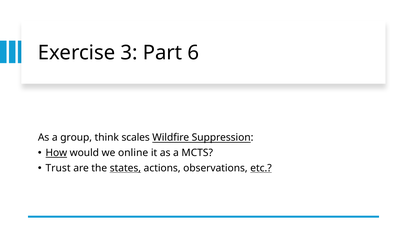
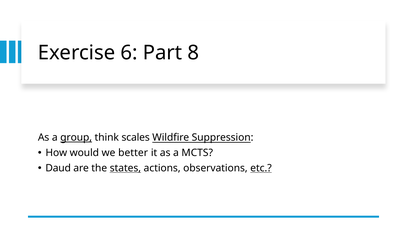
3: 3 -> 6 (129, 53)
6: 6 -> 8 (193, 53)
group underline: none -> present (76, 138)
How underline: present -> none (56, 153)
online: online -> better (133, 153)
Trust: Trust -> Daud (58, 168)
